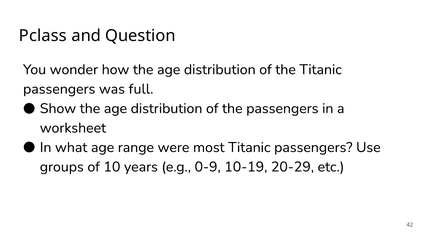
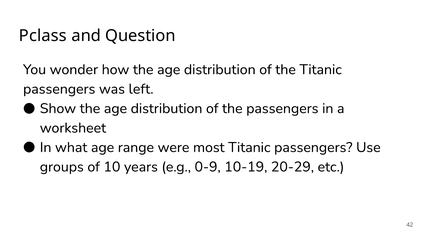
full: full -> left (141, 89)
